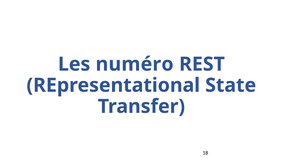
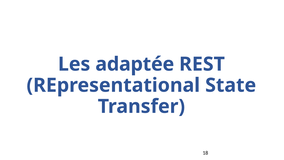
numéro: numéro -> adaptée (135, 64)
